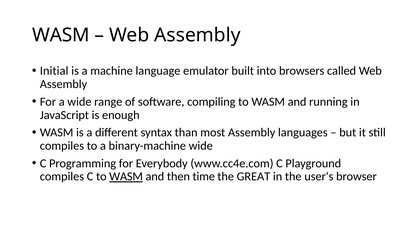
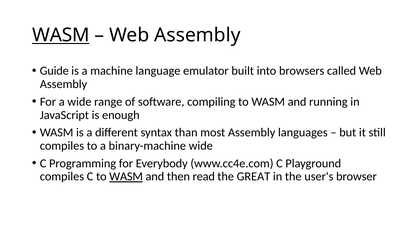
WASM underline: none -> present (61, 35)
Initial: Initial -> Guide (54, 71)
time: time -> read (204, 177)
